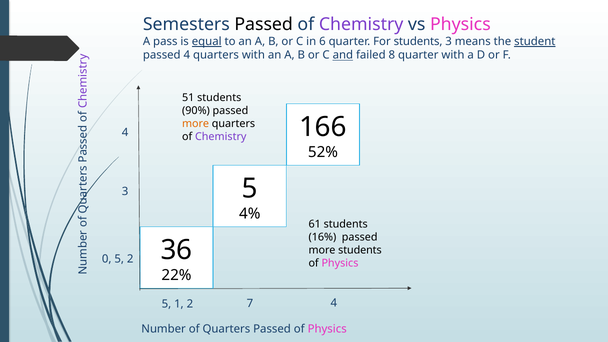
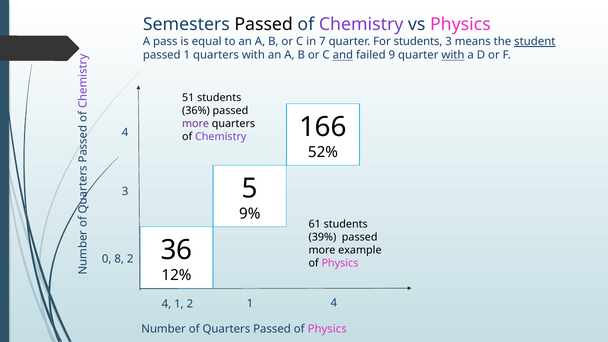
equal underline: present -> none (207, 42)
6: 6 -> 7 (322, 42)
passed 4: 4 -> 1 (187, 55)
8: 8 -> 9 (392, 55)
with underline: none -> present (453, 55)
90%: 90% -> 36% (196, 111)
more colour: orange -> purple (196, 124)
4%: 4% -> 9% (250, 214)
16%: 16% -> 39% (322, 237)
more students: students -> example (360, 250)
0 5: 5 -> 8 (119, 259)
22%: 22% -> 12% (176, 275)
5: 5 -> 4 (166, 304)
2 7: 7 -> 1 (250, 303)
